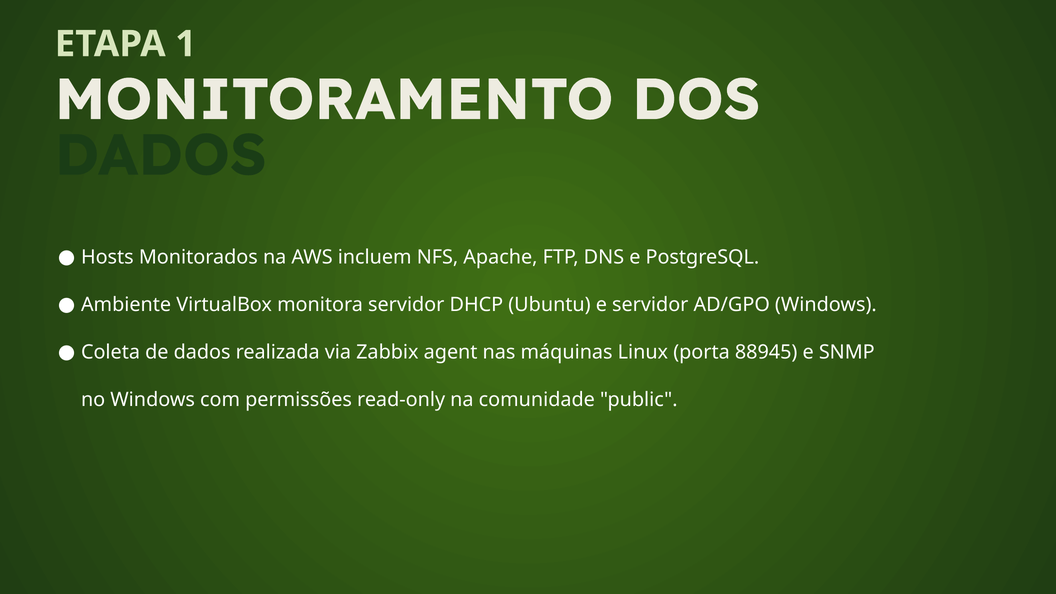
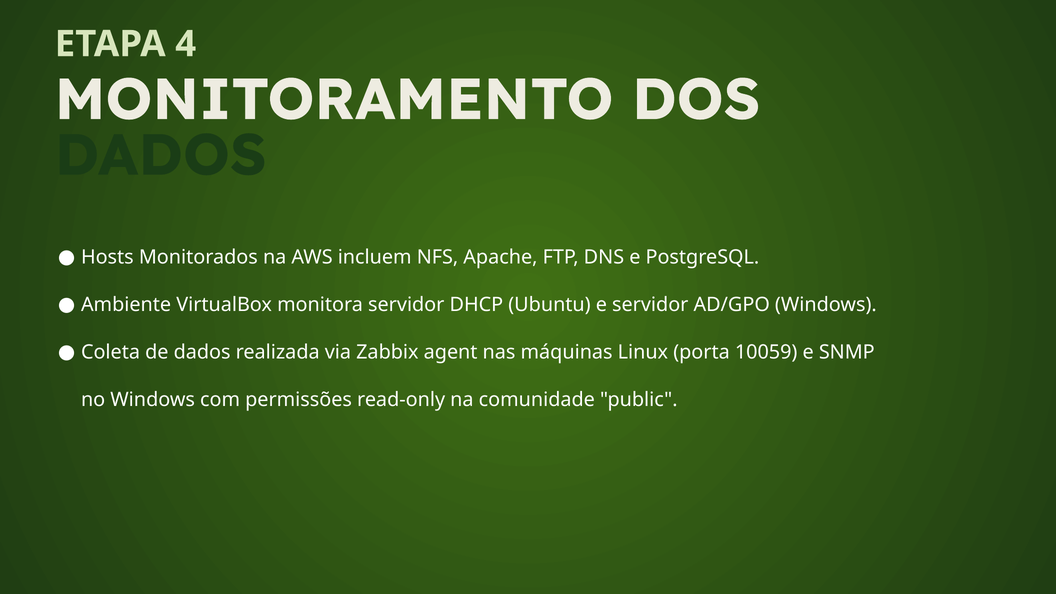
1: 1 -> 4 (186, 44)
88945: 88945 -> 10059 (766, 352)
